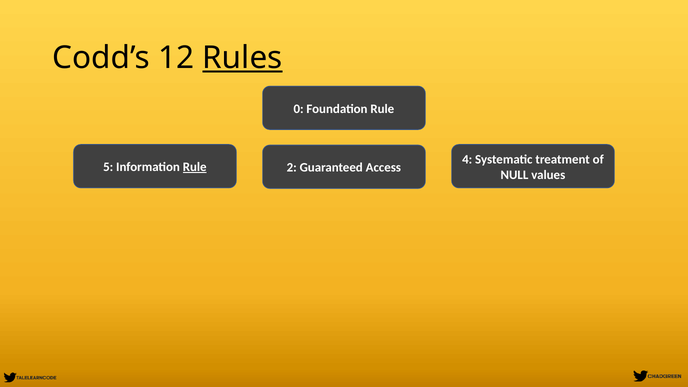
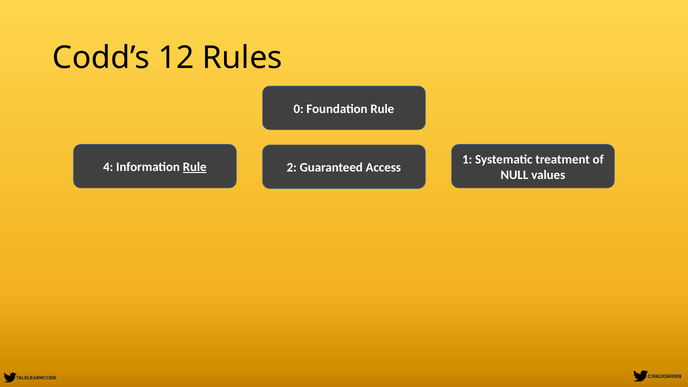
Rules underline: present -> none (242, 58)
4: 4 -> 1 (467, 159)
5: 5 -> 4 (108, 167)
